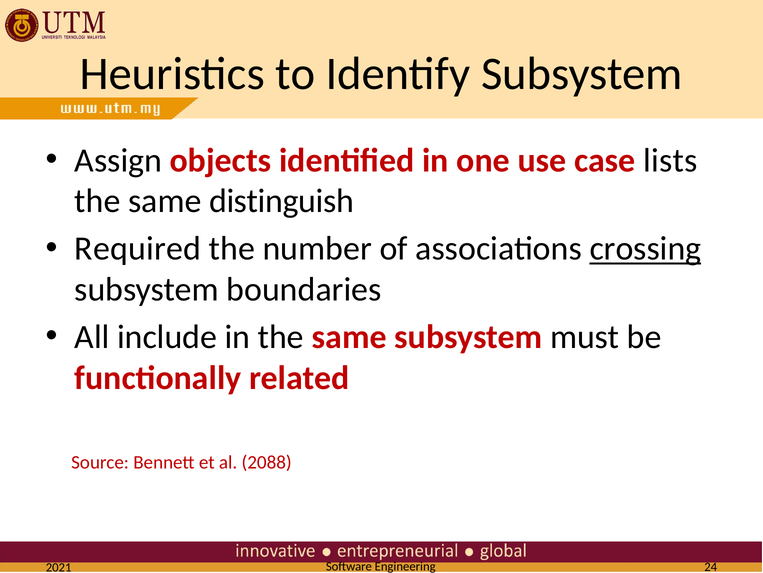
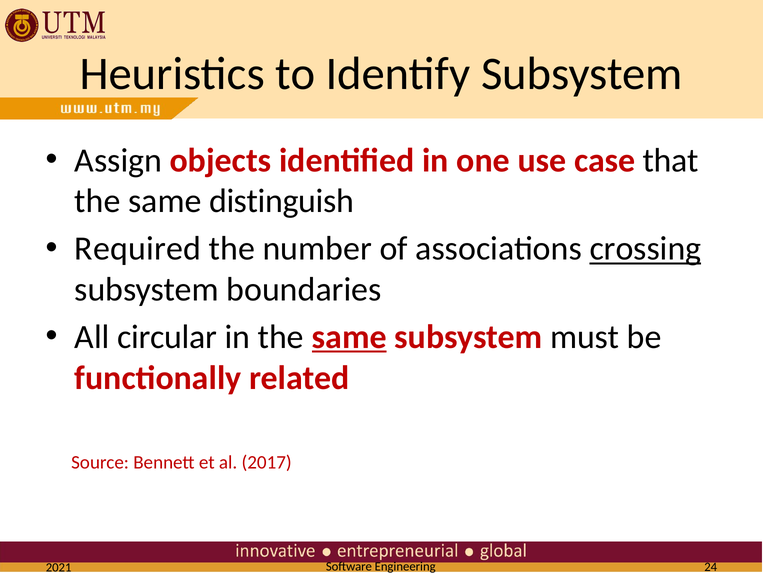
lists: lists -> that (671, 160)
include: include -> circular (167, 337)
same underline: none -> present (349, 337)
2088: 2088 -> 2017 (267, 462)
